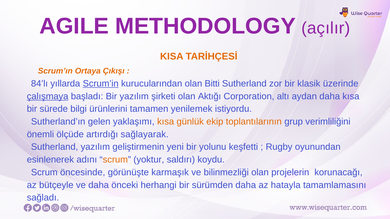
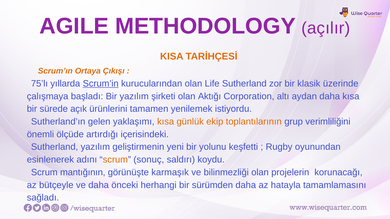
84’lı: 84’lı -> 75’lı (39, 84)
Bitti: Bitti -> Life (212, 84)
çalışmaya underline: present -> none (48, 96)
bilgi: bilgi -> açık (79, 109)
sağlayarak: sağlayarak -> içerisindeki (145, 135)
yoktur: yoktur -> sonuç (149, 160)
öncesinde: öncesinde -> mantığının (83, 173)
